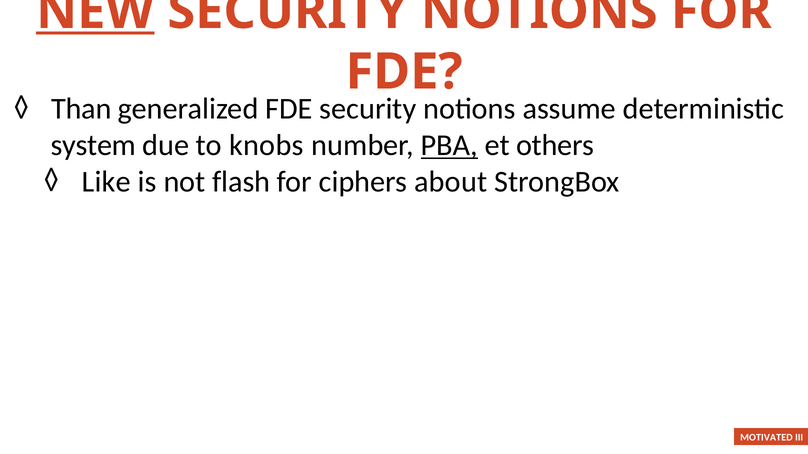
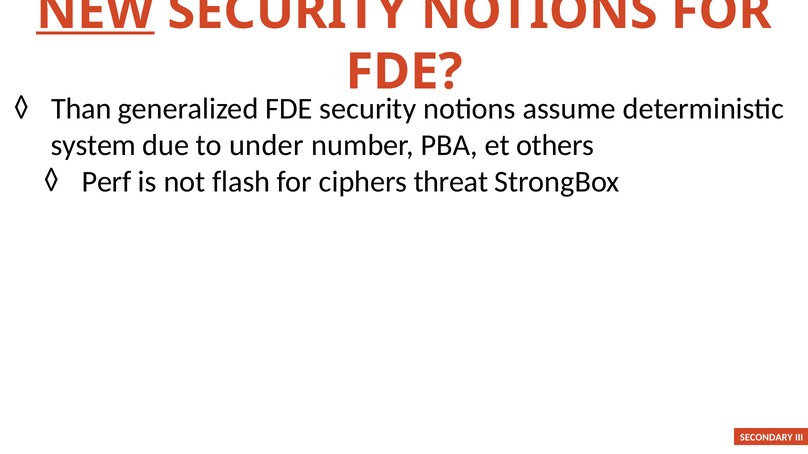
knobs: knobs -> under (266, 145)
PBA underline: present -> none (449, 145)
Like: Like -> Perf (107, 182)
about: about -> threat (451, 182)
MOTIVATED: MOTIVATED -> SECONDARY (766, 438)
